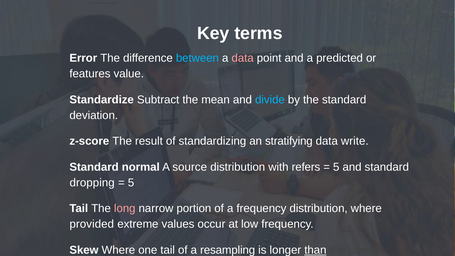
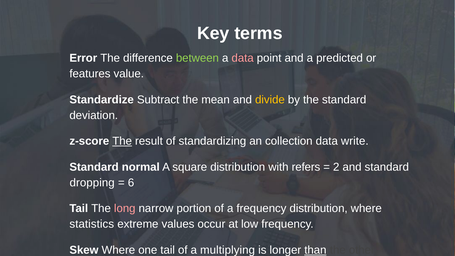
between colour: light blue -> light green (197, 58)
divide colour: light blue -> yellow (270, 100)
The underline: none -> present (122, 141)
stratifying: stratifying -> collection (289, 141)
source: source -> square (190, 167)
5: 5 -> 2 (336, 167)
5: 5 -> 6 (131, 183)
provided: provided -> statistics (92, 224)
resampling: resampling -> multiplying (228, 250)
